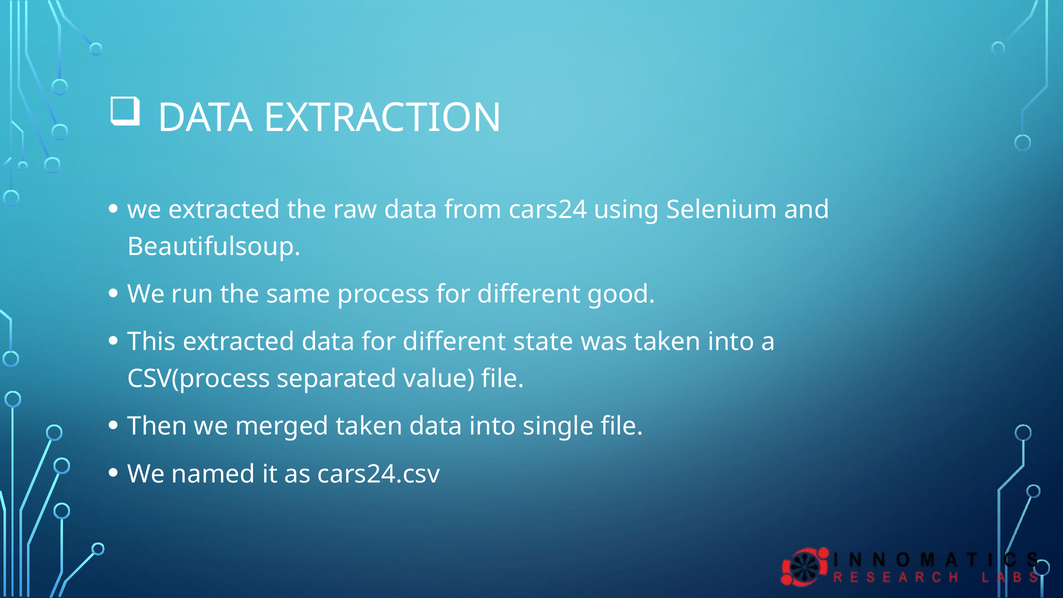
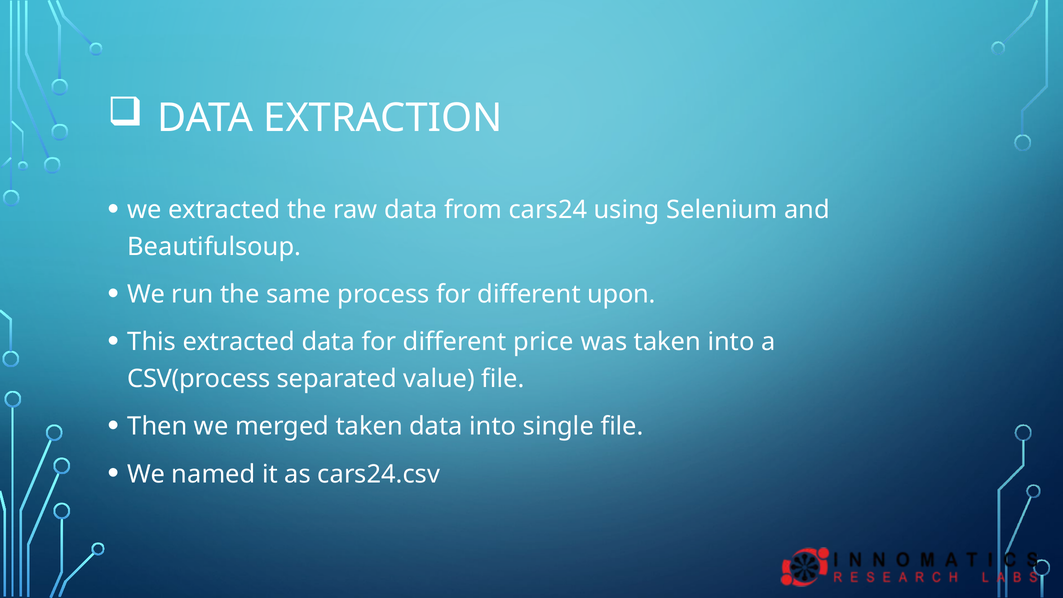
good: good -> upon (621, 294)
state: state -> price (543, 342)
